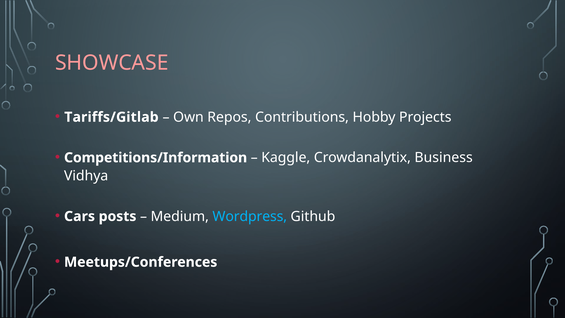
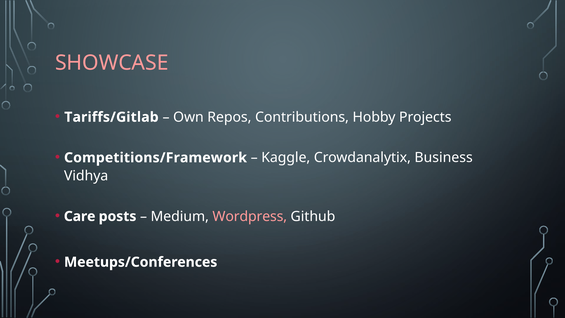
Competitions/Information: Competitions/Information -> Competitions/Framework (155, 158)
Cars: Cars -> Care (80, 216)
Wordpress colour: light blue -> pink (250, 216)
